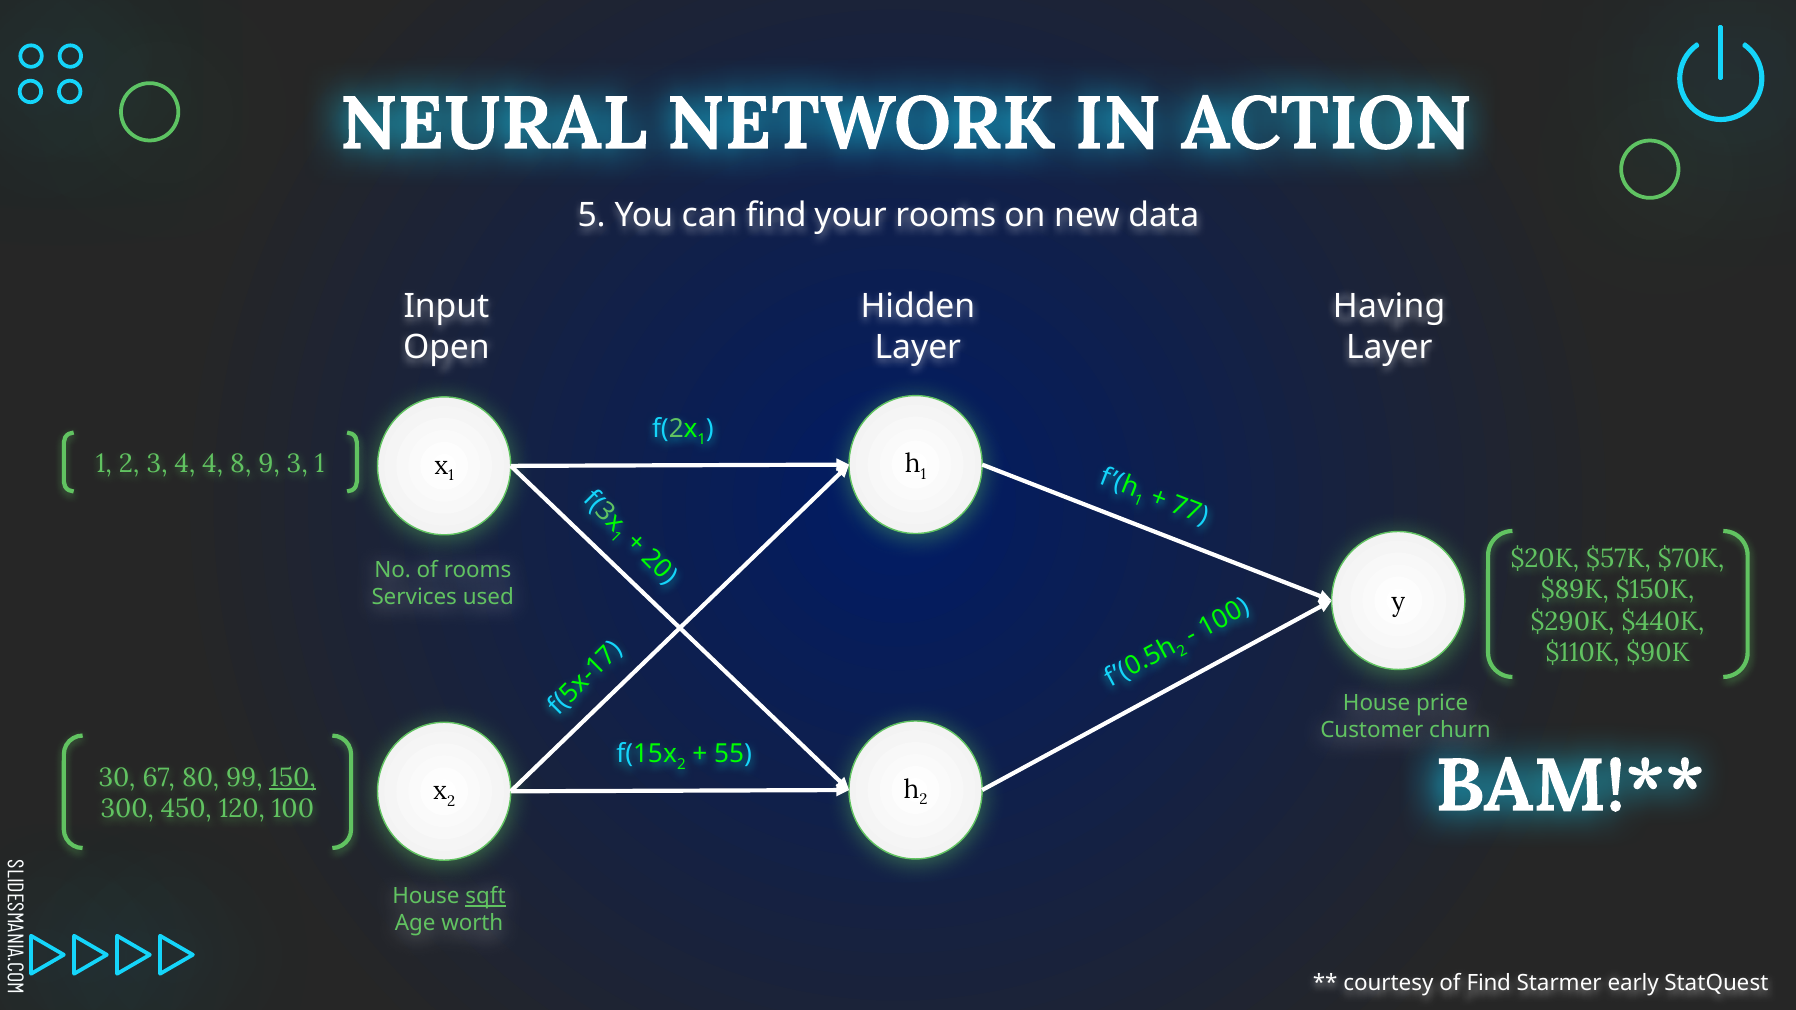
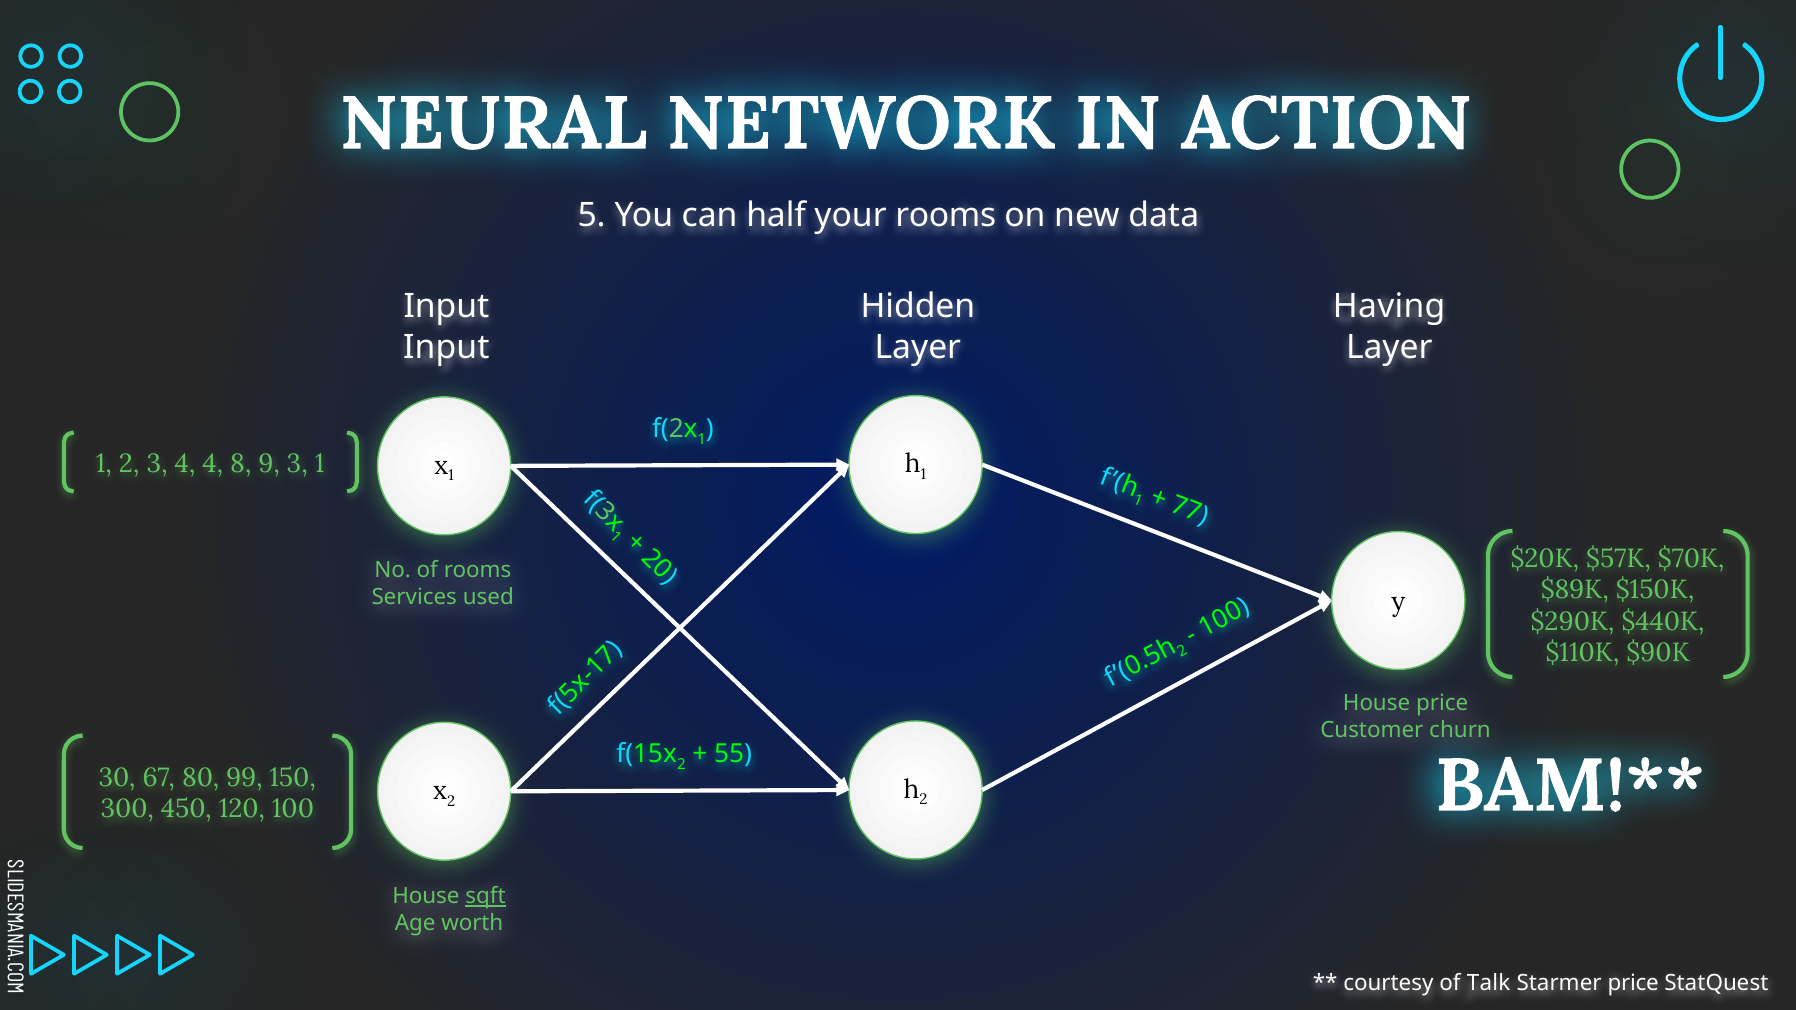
can find: find -> half (776, 215)
Open: Open -> Input (446, 347)
150 underline: present -> none (293, 778)
of Find: Find -> Talk (1489, 984)
Starmer early: early -> price (1633, 984)
